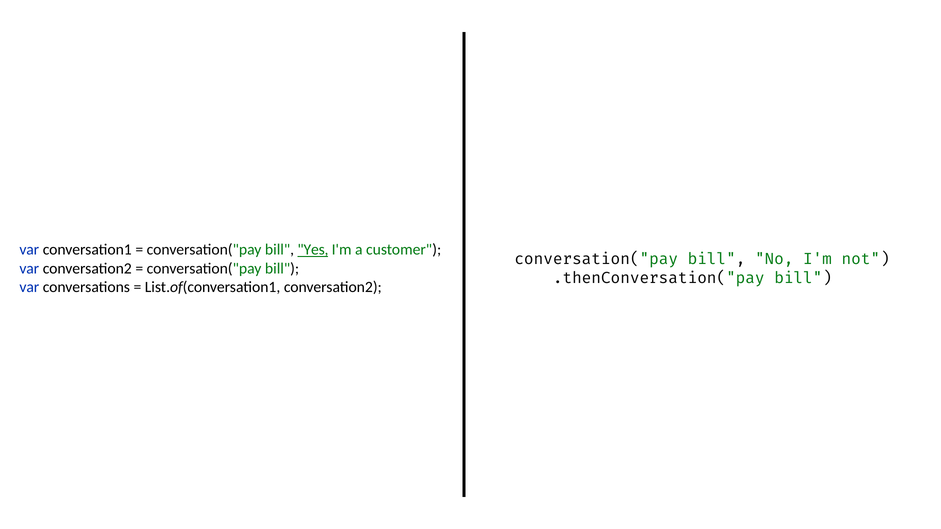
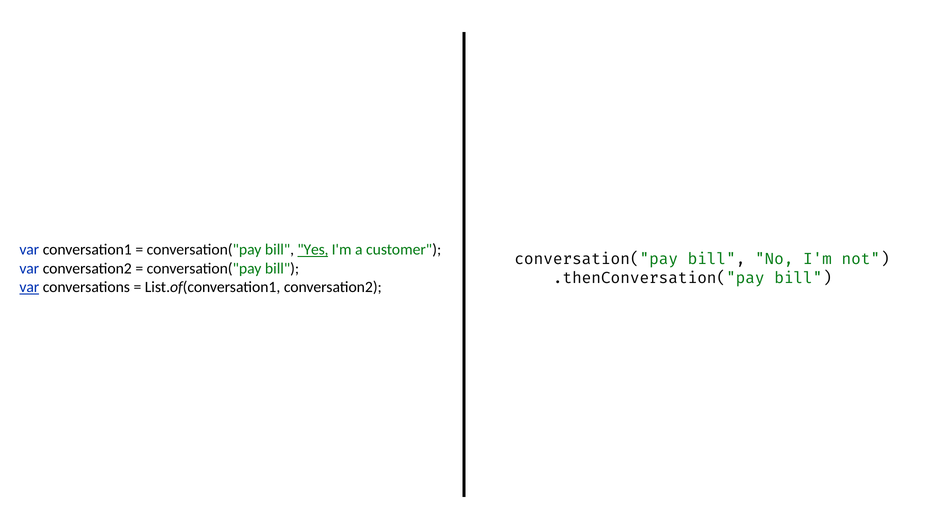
var underline: none -> present (29, 287)
